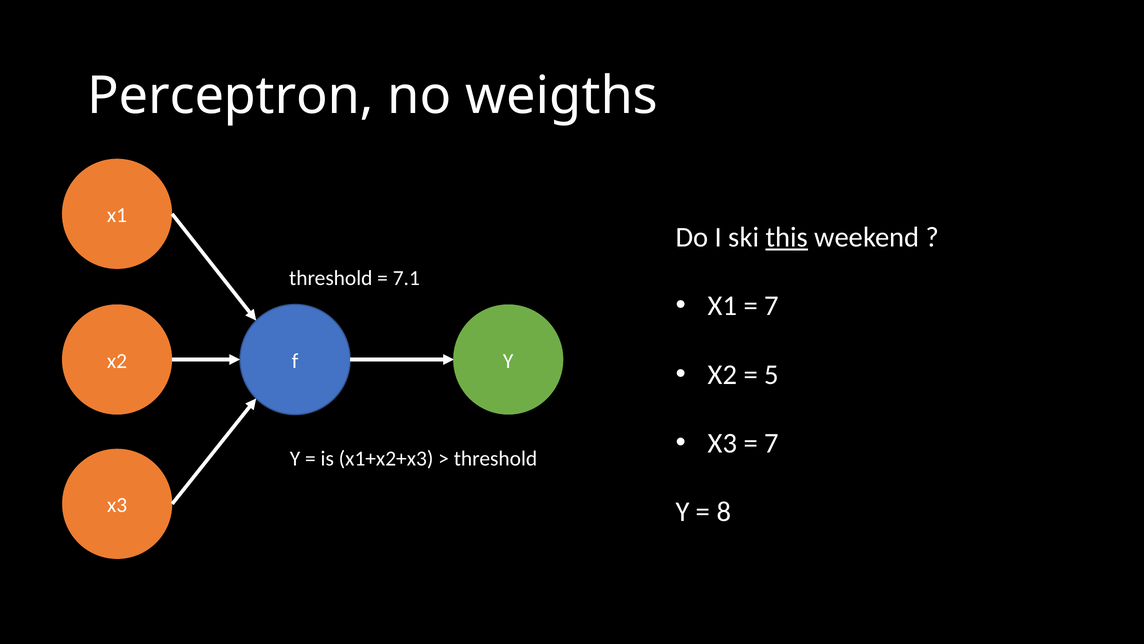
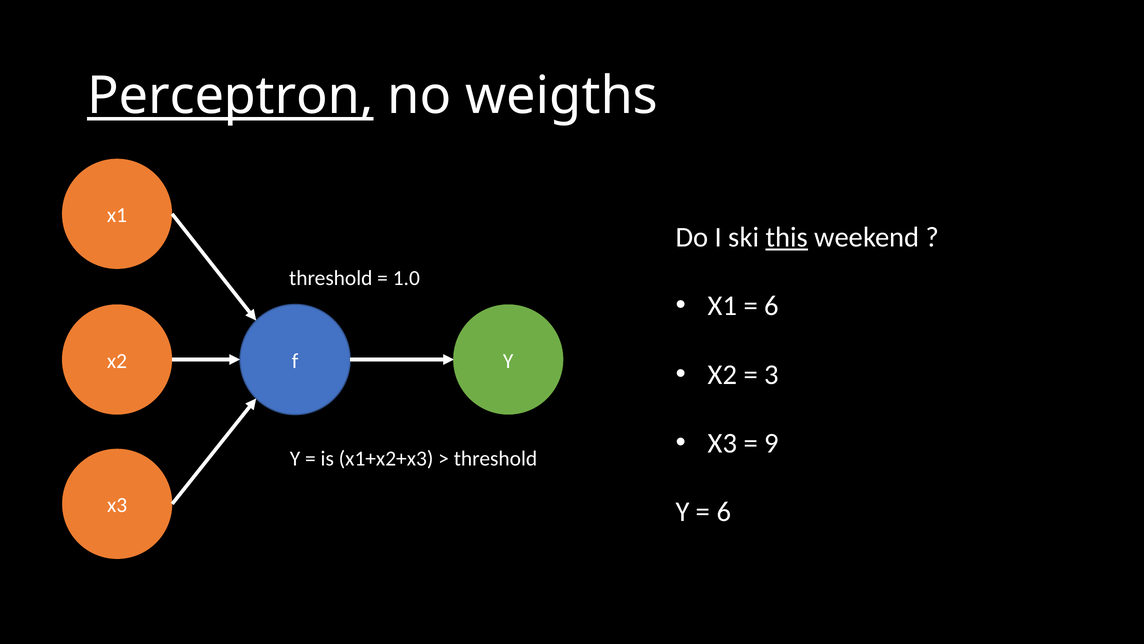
Perceptron underline: none -> present (231, 96)
7.1: 7.1 -> 1.0 (406, 278)
7: 7 -> 6 (772, 306)
5: 5 -> 3 (772, 374)
7: 7 -> 9 (772, 443)
8: 8 -> 6 (724, 512)
